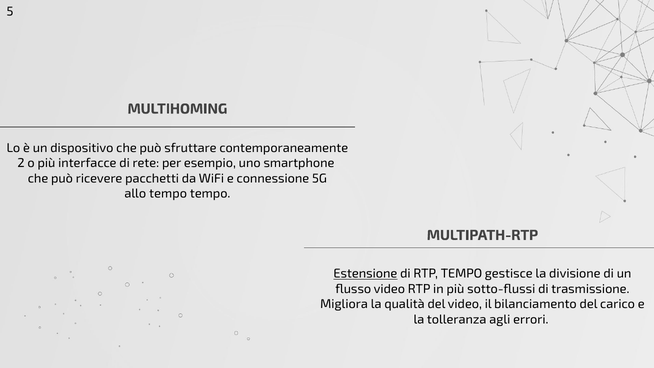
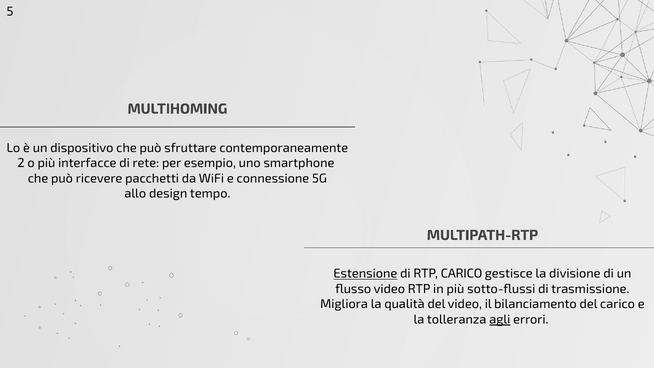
allo tempo: tempo -> design (168, 194)
RTP TEMPO: TEMPO -> CARICO (462, 274)
agli underline: none -> present (500, 319)
